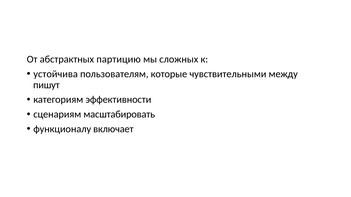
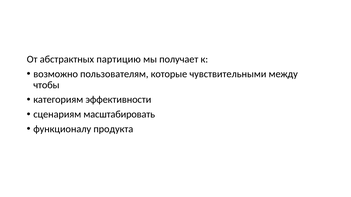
сложных: сложных -> получает (179, 59)
устойчива: устойчива -> возможно (56, 74)
пишут: пишут -> чтобы (46, 85)
включает: включает -> продукта (113, 129)
